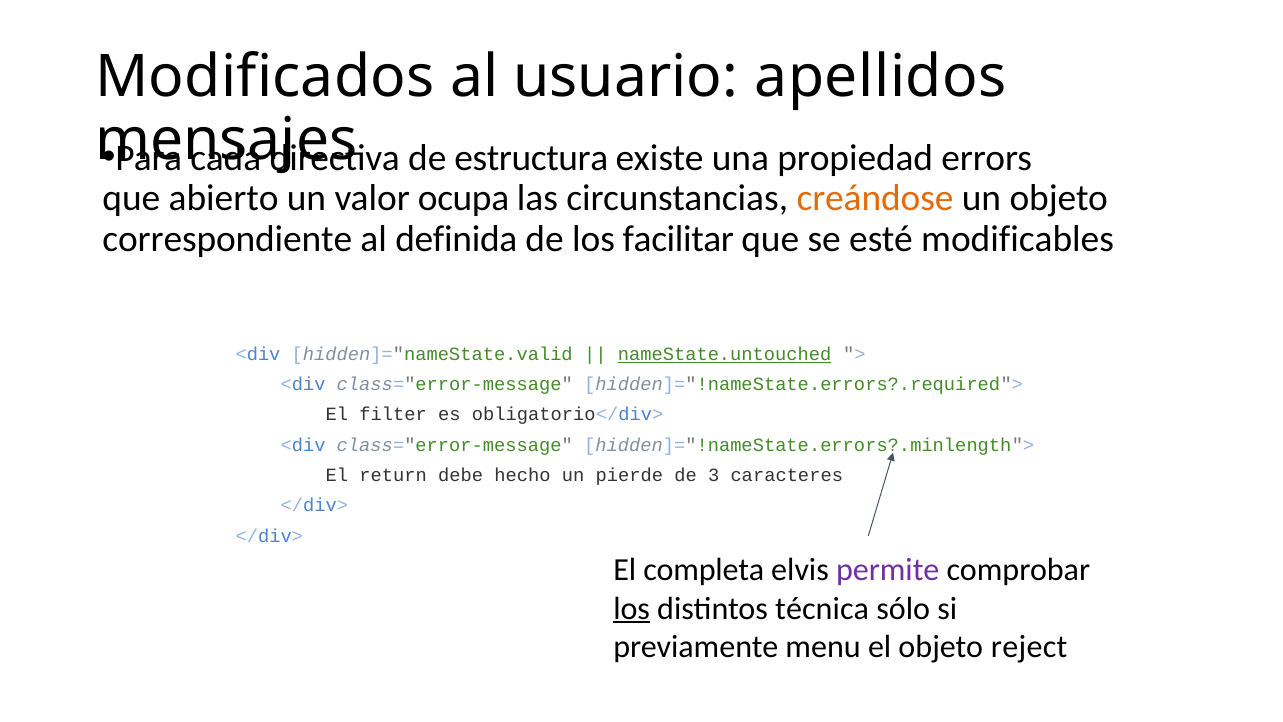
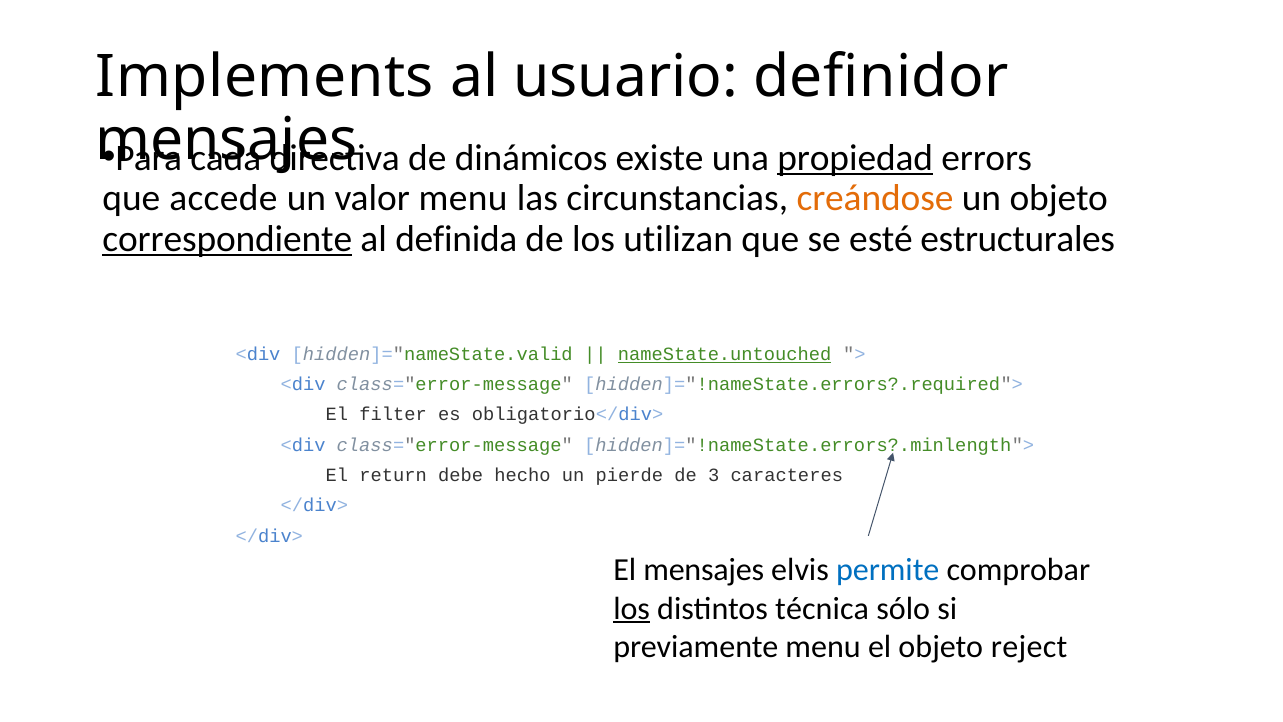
Modificados: Modificados -> Implements (265, 77)
apellidos: apellidos -> definidor (881, 77)
estructura: estructura -> dinámicos (531, 158)
propiedad underline: none -> present (855, 158)
abierto: abierto -> accede (223, 198)
valor ocupa: ocupa -> menu (463, 198)
correspondiente underline: none -> present (227, 239)
facilitar: facilitar -> utilizan (678, 239)
modificables: modificables -> estructurales (1018, 239)
El completa: completa -> mensajes (704, 570)
permite colour: purple -> blue (888, 570)
